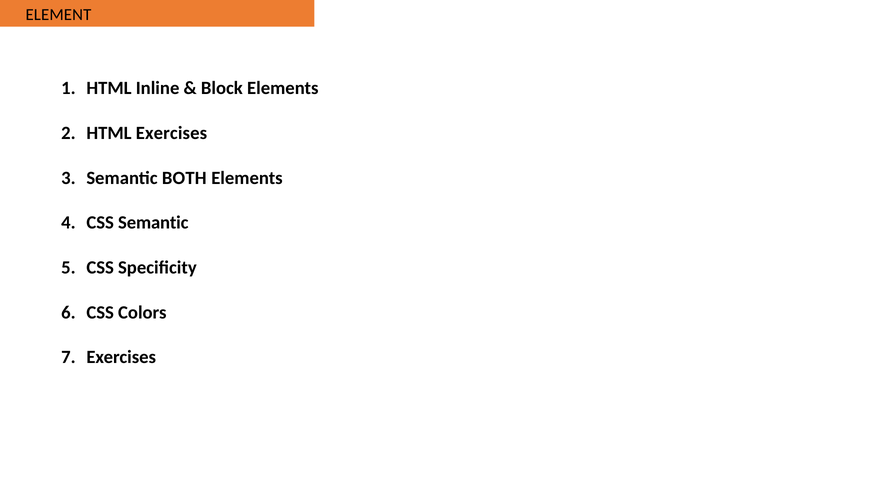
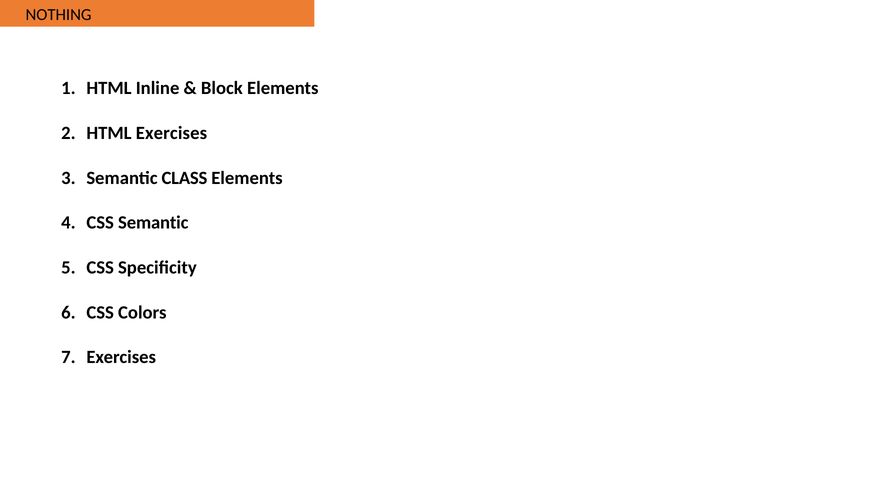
ELEMENT: ELEMENT -> NOTHING (59, 15)
BOTH: BOTH -> CLASS (184, 178)
